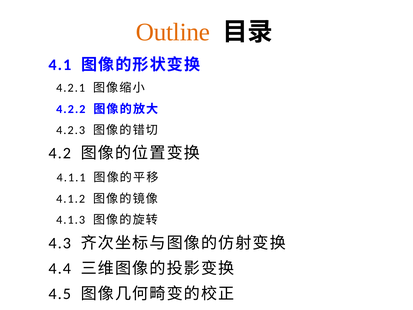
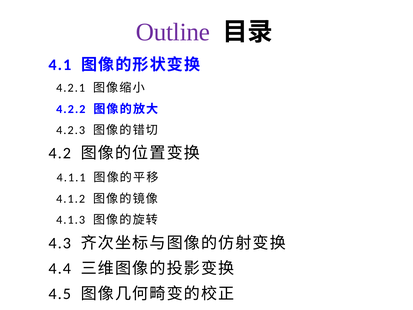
Outline colour: orange -> purple (173, 32)
